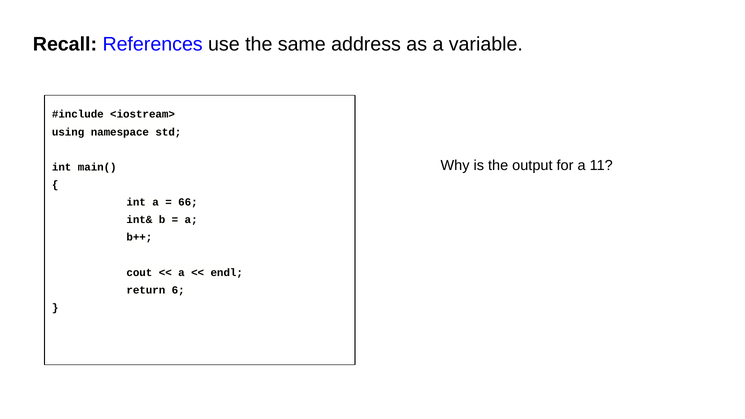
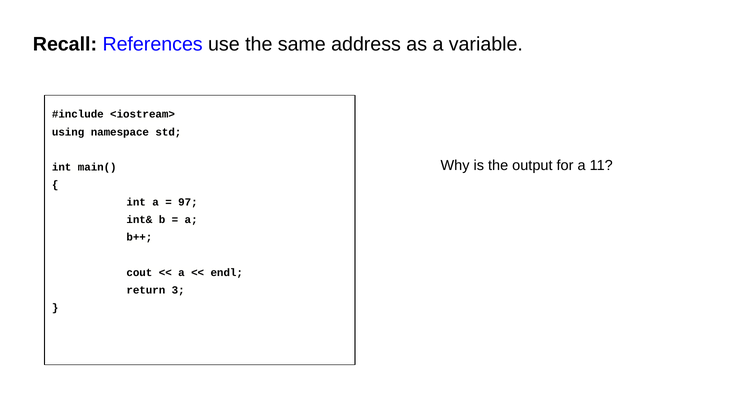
66: 66 -> 97 (188, 202)
6: 6 -> 3 (178, 290)
